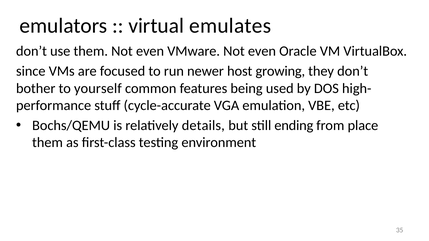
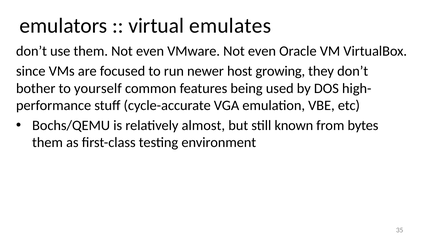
details: details -> almost (203, 126)
ending: ending -> known (294, 126)
place: place -> bytes (363, 126)
